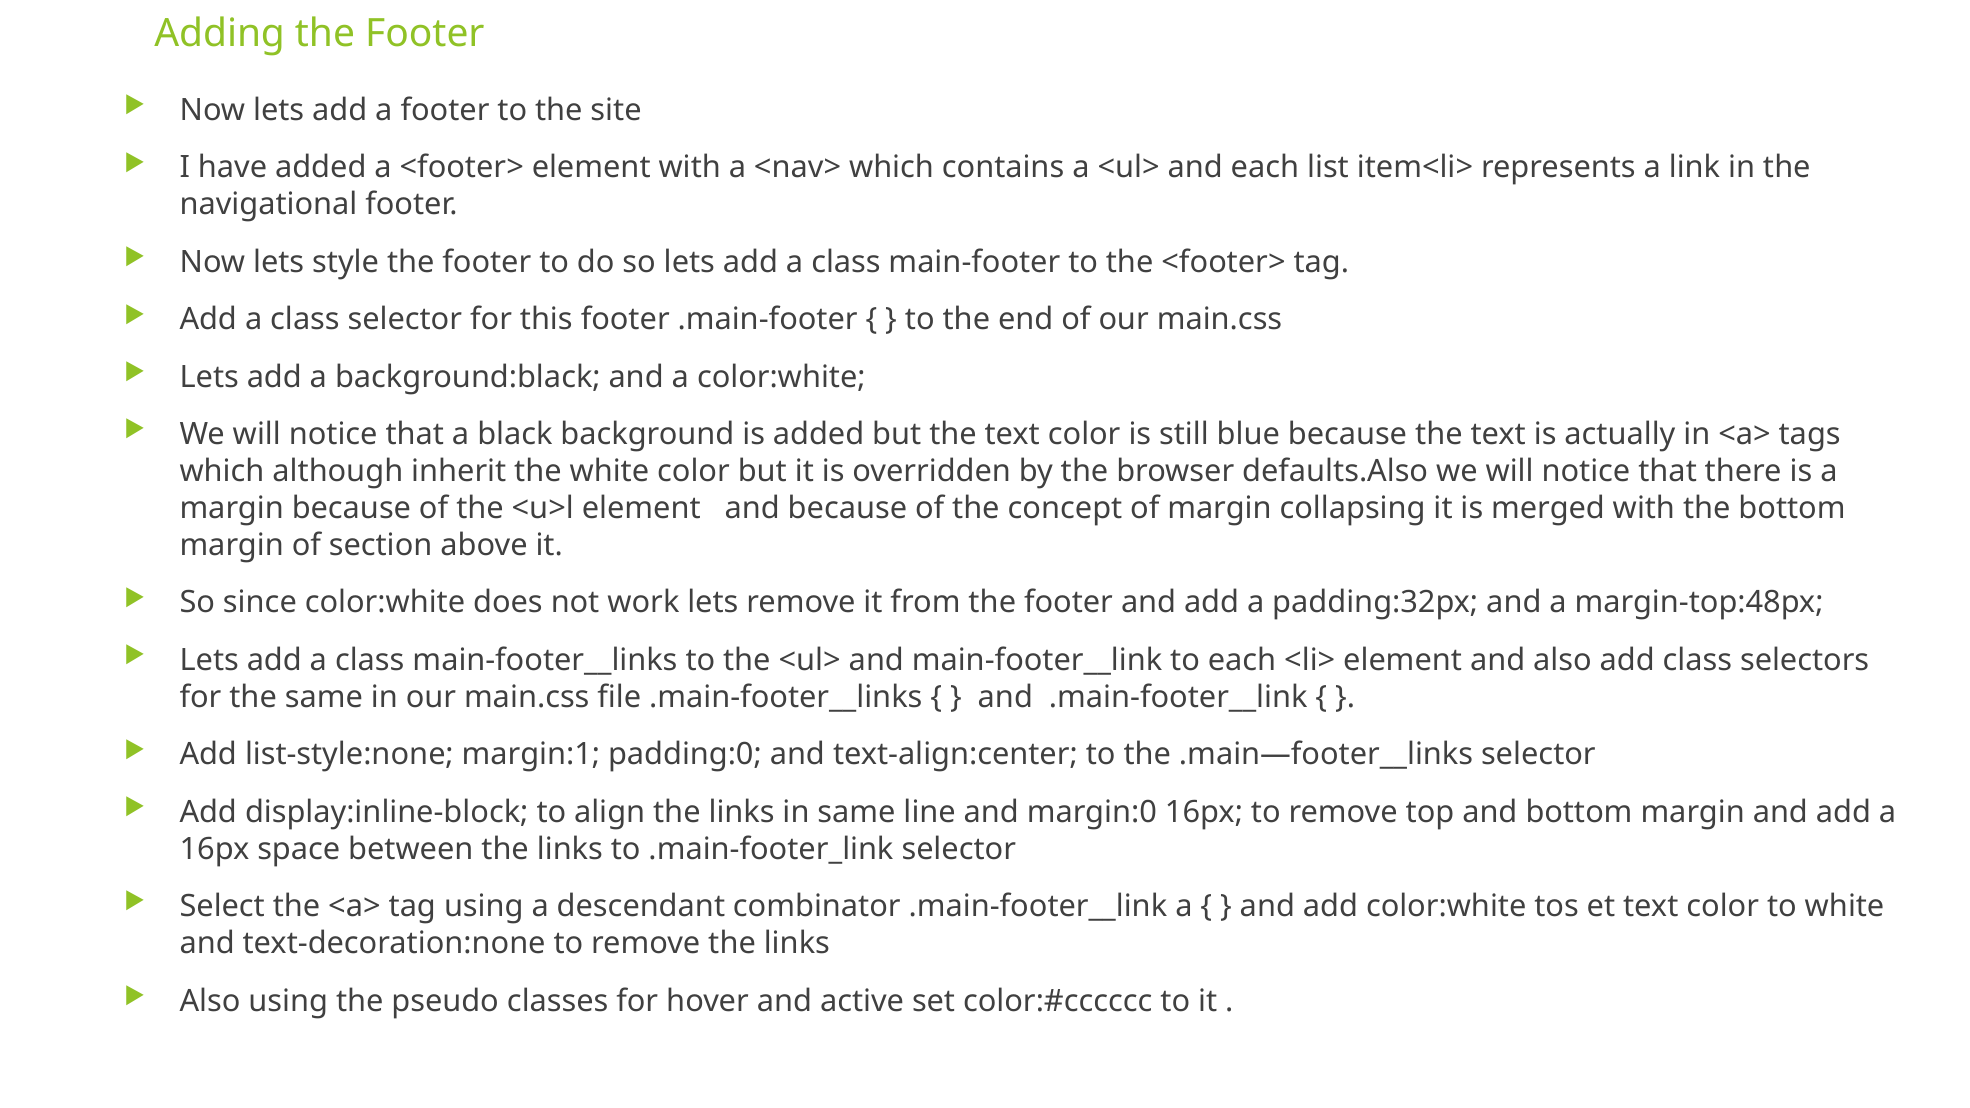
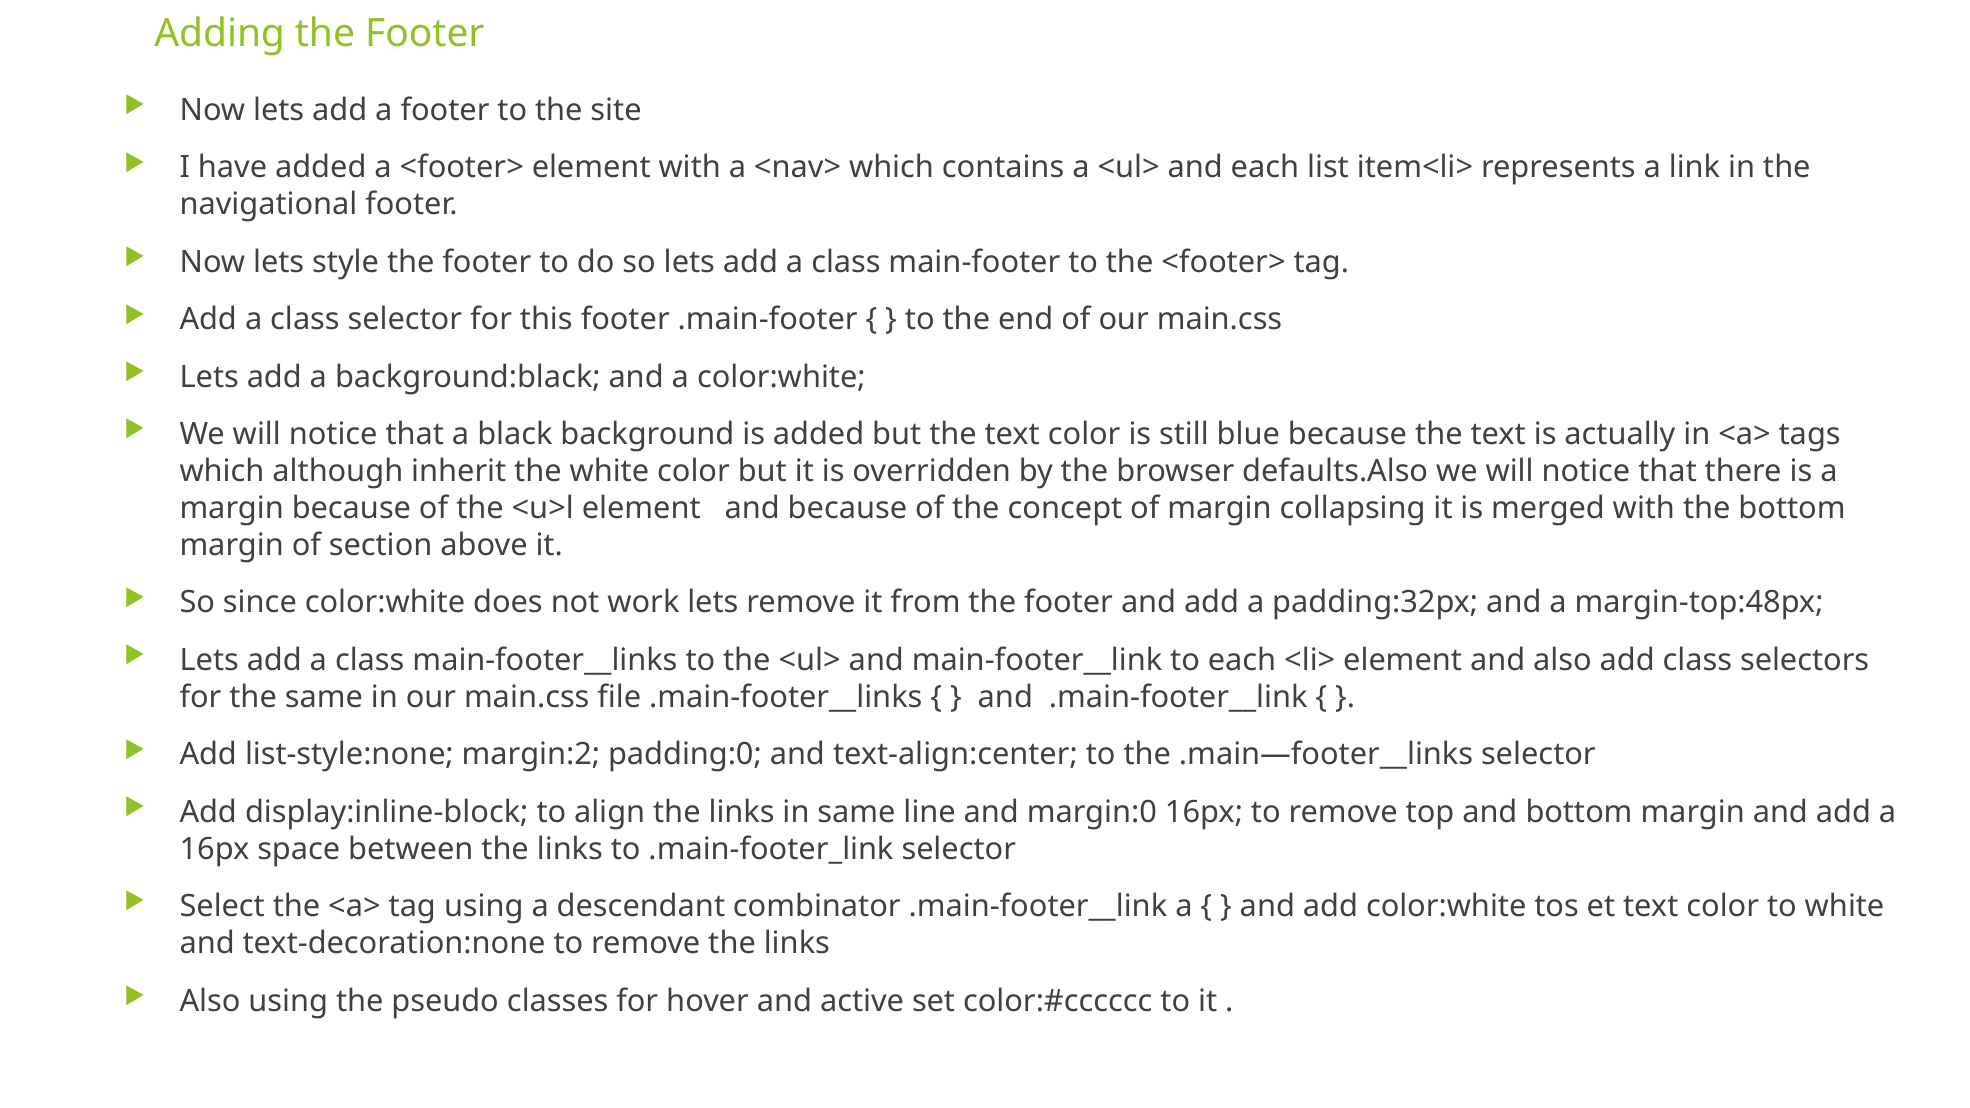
margin:1: margin:1 -> margin:2 (531, 755)
